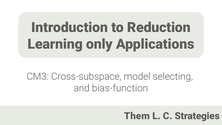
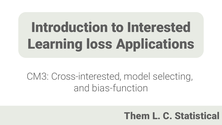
Reduction: Reduction -> Interested (159, 27)
only: only -> loss (99, 44)
Cross-subspace: Cross-subspace -> Cross-interested (86, 76)
Strategies: Strategies -> Statistical (197, 116)
